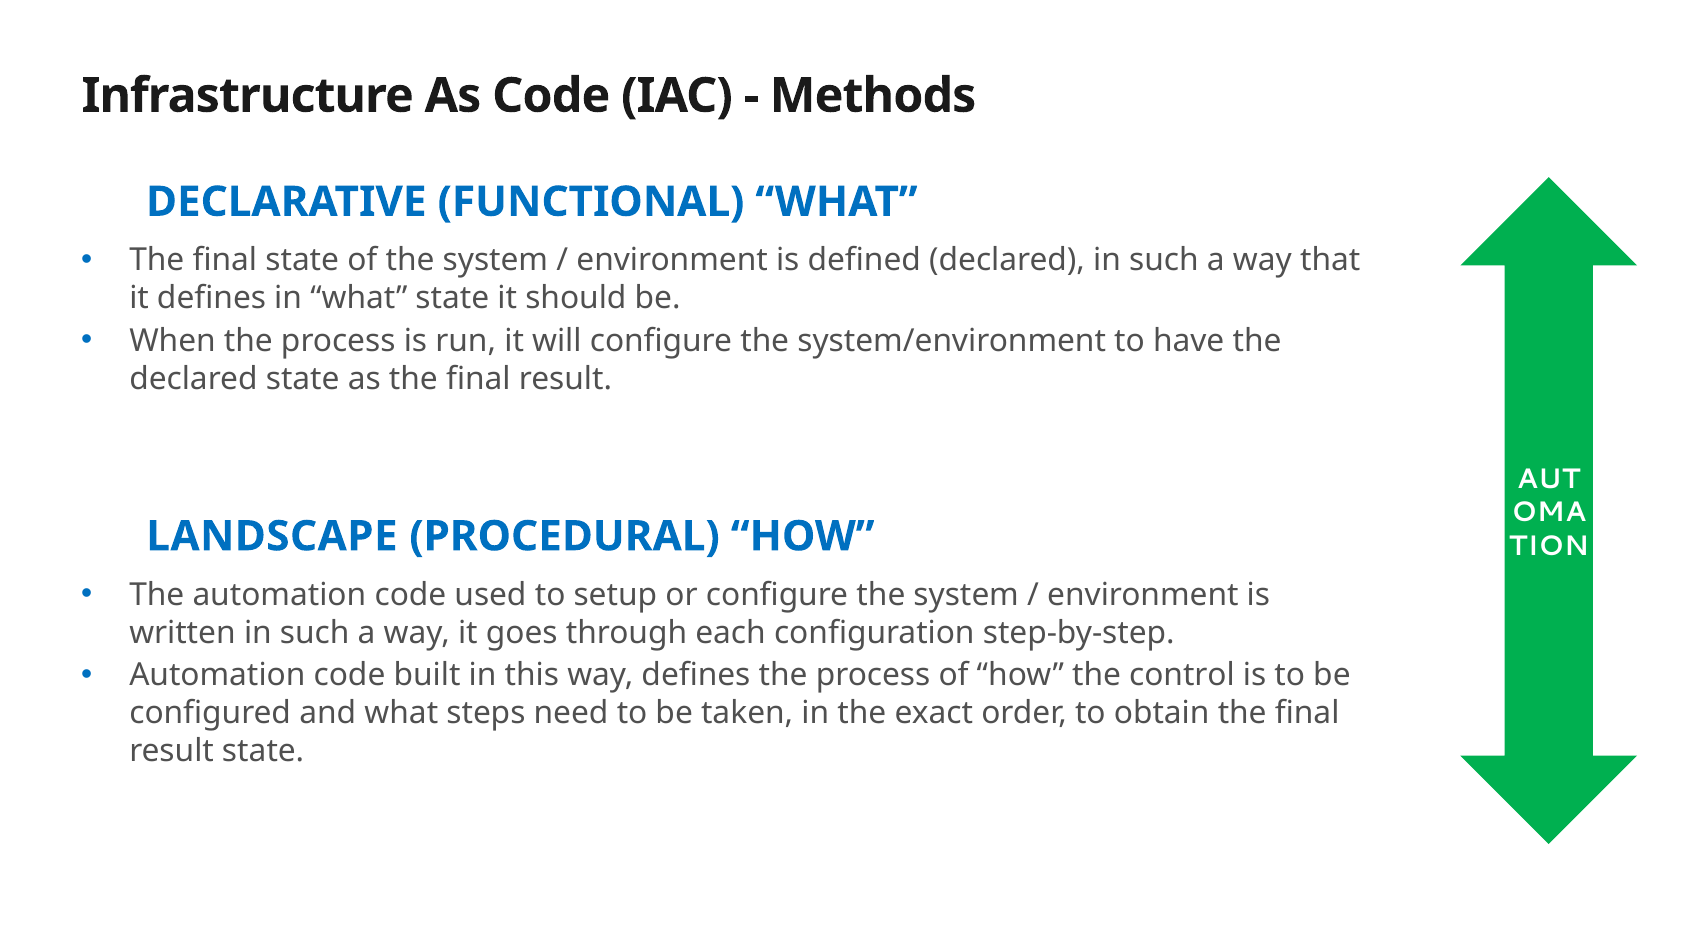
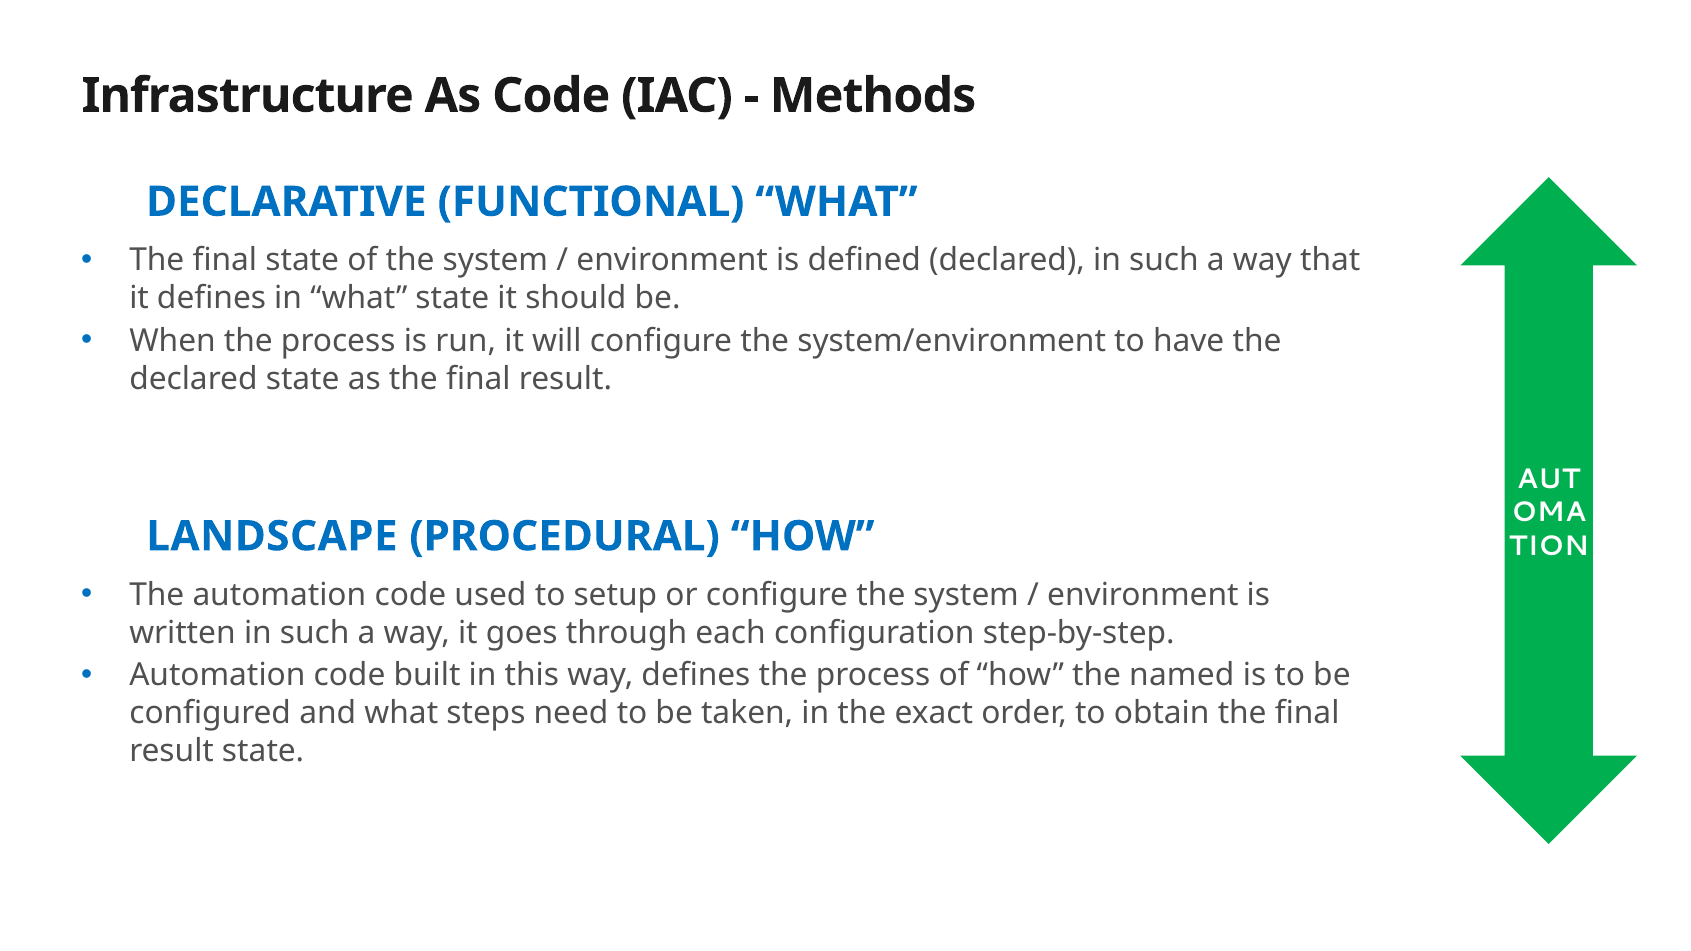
control: control -> named (1182, 675)
